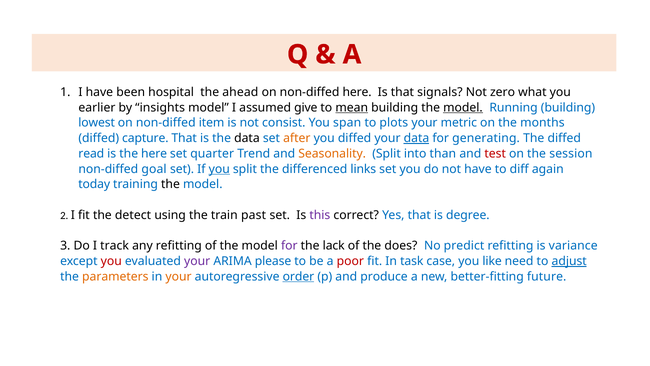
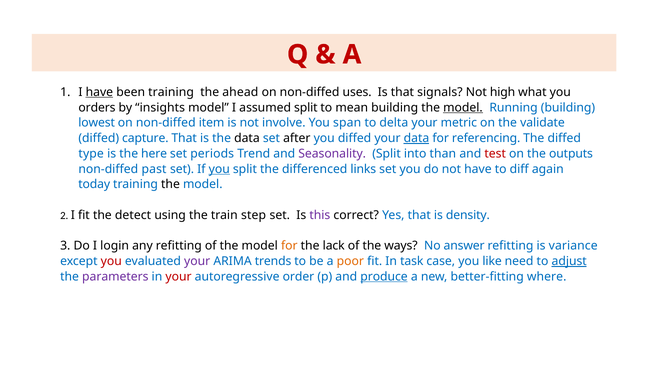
have underline: none -> present (99, 92)
been hospital: hospital -> training (171, 92)
non-diffed here: here -> uses (357, 92)
zero: zero -> high (503, 92)
earlier: earlier -> orders (97, 107)
assumed give: give -> split (306, 107)
mean underline: present -> none (352, 107)
consist: consist -> involve (284, 123)
plots: plots -> delta (394, 123)
months: months -> validate (542, 123)
after colour: orange -> black (297, 138)
generating: generating -> referencing (486, 138)
read: read -> type (91, 153)
quarter: quarter -> periods (212, 153)
Seasonality colour: orange -> purple (332, 153)
session: session -> outputs (571, 153)
goal: goal -> past (154, 169)
past: past -> step (254, 215)
degree: degree -> density (468, 215)
track: track -> login (115, 246)
for colour: purple -> orange (289, 246)
does: does -> ways (401, 246)
predict: predict -> answer (464, 246)
please: please -> trends (273, 261)
poor colour: red -> orange (350, 261)
parameters colour: orange -> purple (115, 276)
your colour: orange -> red (178, 276)
order underline: present -> none (298, 276)
produce underline: none -> present (384, 276)
future: future -> where (547, 276)
